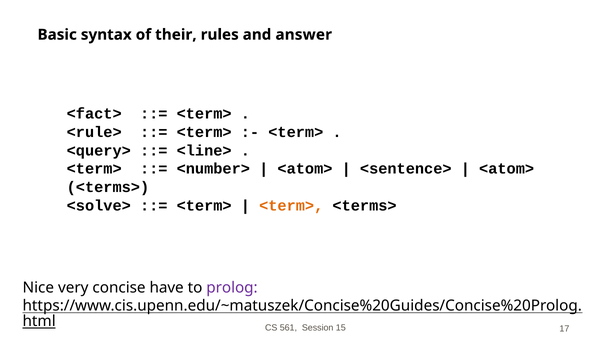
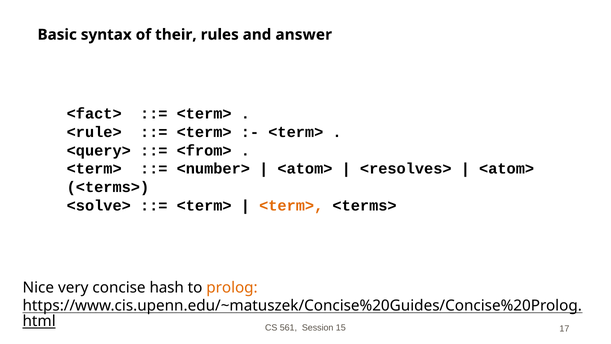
<line>: <line> -> <from> (204, 150)
<sentence>: <sentence> -> <resolves> (406, 169)
have: have -> hash (167, 287)
prolog colour: purple -> orange (232, 287)
